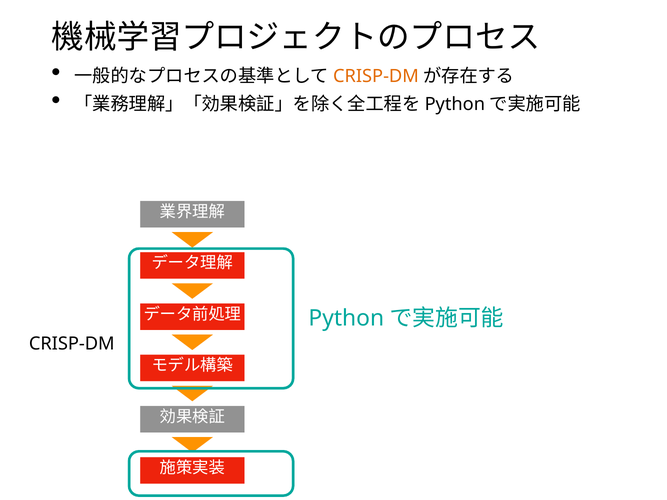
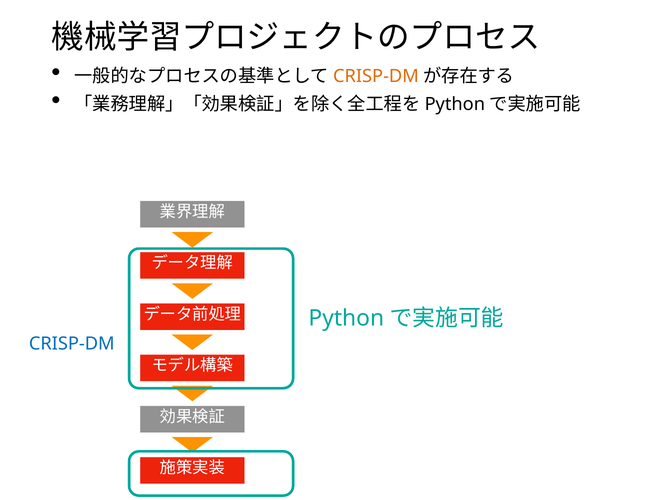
CRISP-DM colour: black -> blue (72, 344)
